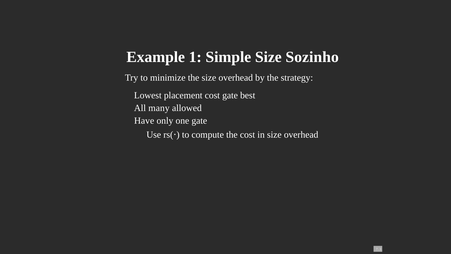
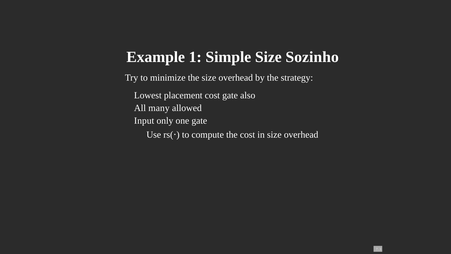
best: best -> also (248, 95)
Have: Have -> Input (144, 121)
